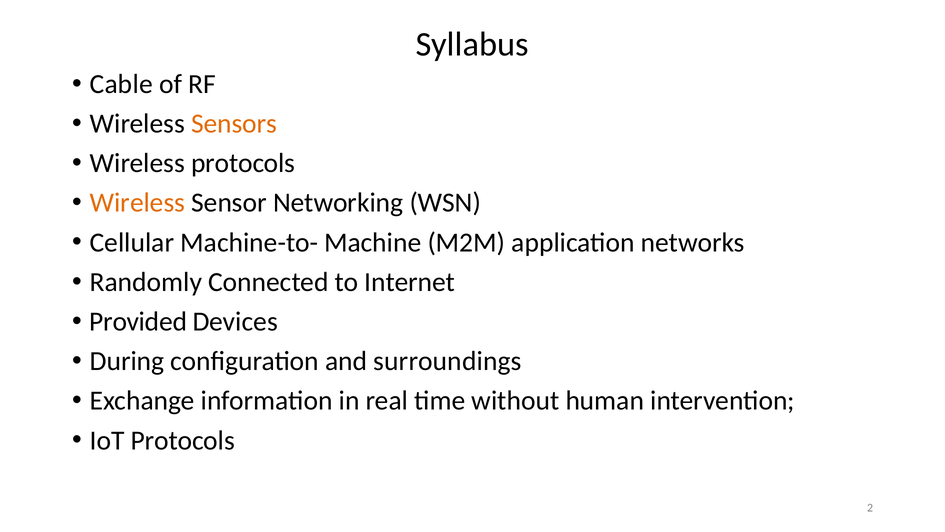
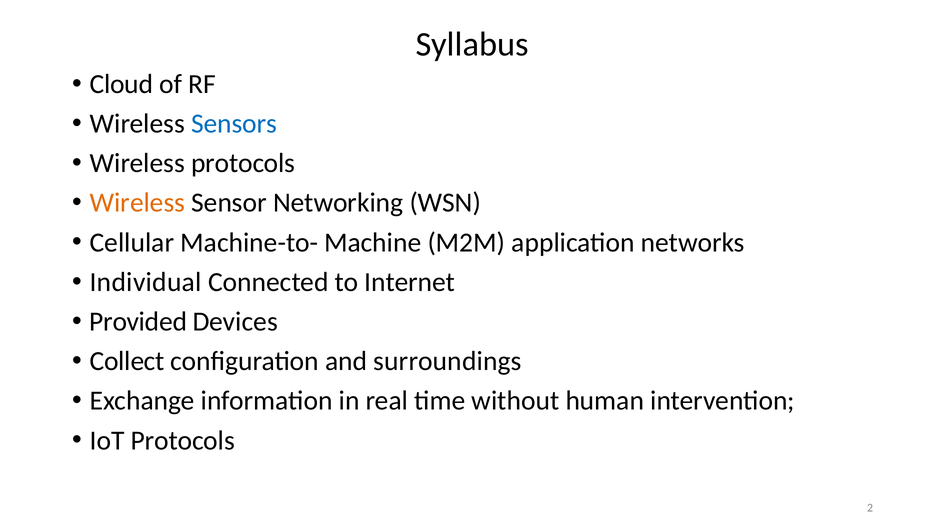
Cable: Cable -> Cloud (121, 84)
Sensors colour: orange -> blue (234, 124)
Randomly: Randomly -> Individual (146, 282)
During: During -> Collect (127, 361)
